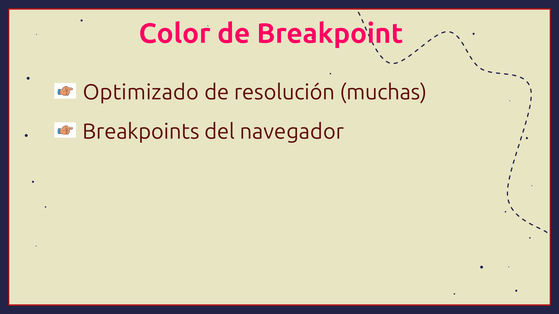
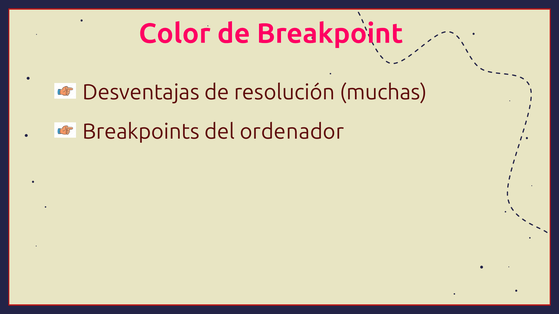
Optimizado: Optimizado -> Desventajas (141, 93)
navegador: navegador -> ordenador (292, 132)
